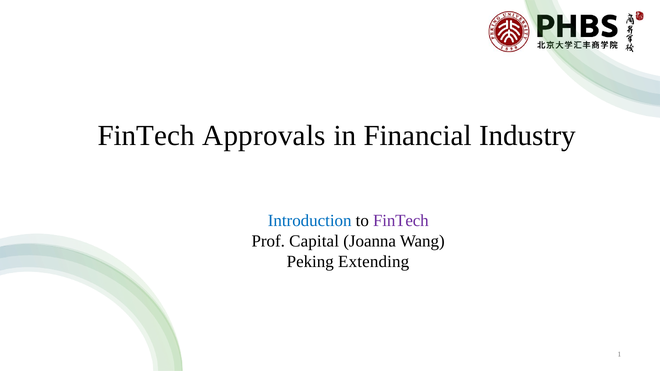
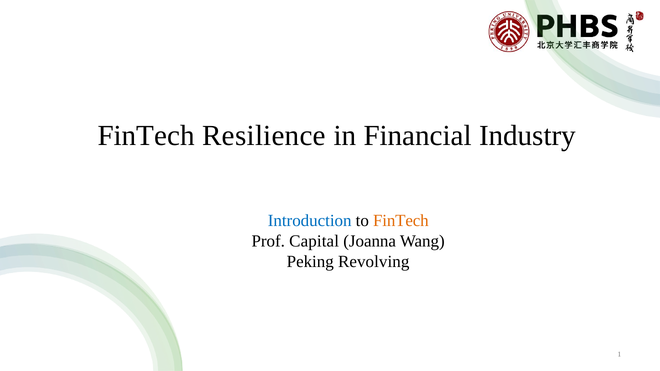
Approvals: Approvals -> Resilience (264, 136)
FinTech colour: purple -> orange (401, 221)
Extending: Extending -> Revolving (374, 262)
